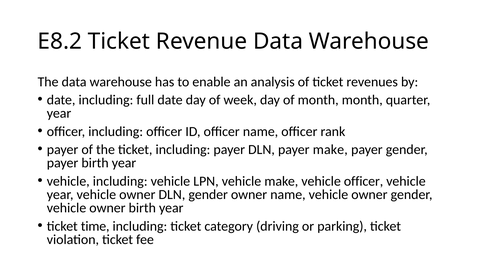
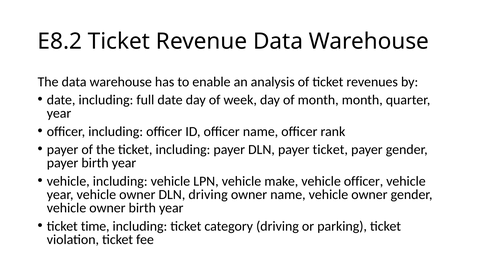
payer make: make -> ticket (330, 150)
DLN gender: gender -> driving (208, 195)
